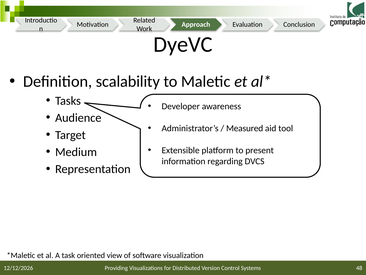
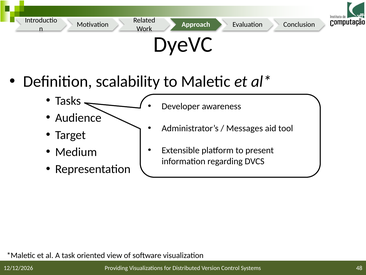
Measured: Measured -> Messages (245, 128)
